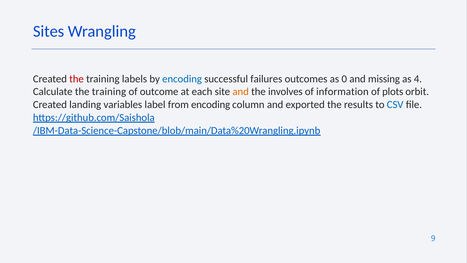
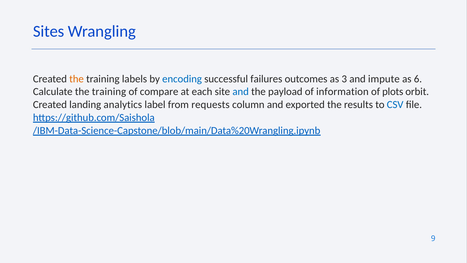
the colour: red -> orange (77, 79)
0: 0 -> 3 (344, 79)
missing: missing -> impute (384, 79)
4: 4 -> 6 (418, 79)
outcome: outcome -> compare (159, 92)
and colour: orange -> blue (241, 92)
involves: involves -> payload (285, 92)
variables: variables -> analytics (123, 104)
from encoding: encoding -> requests (211, 104)
